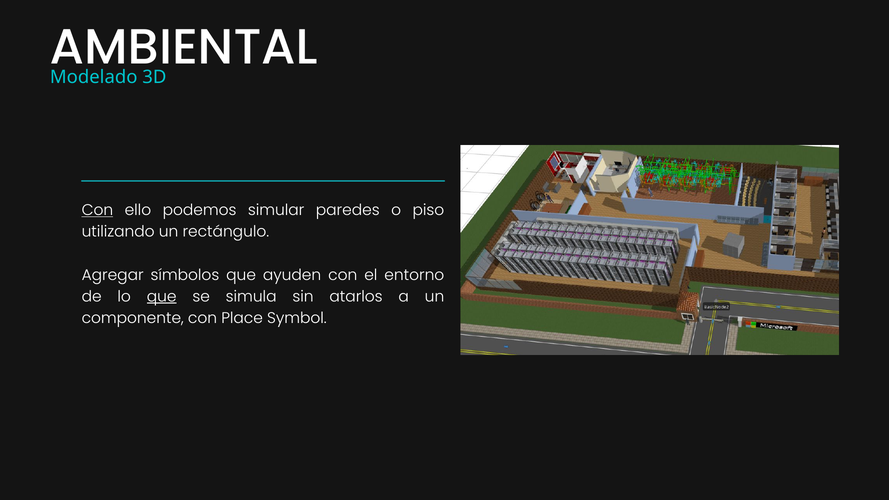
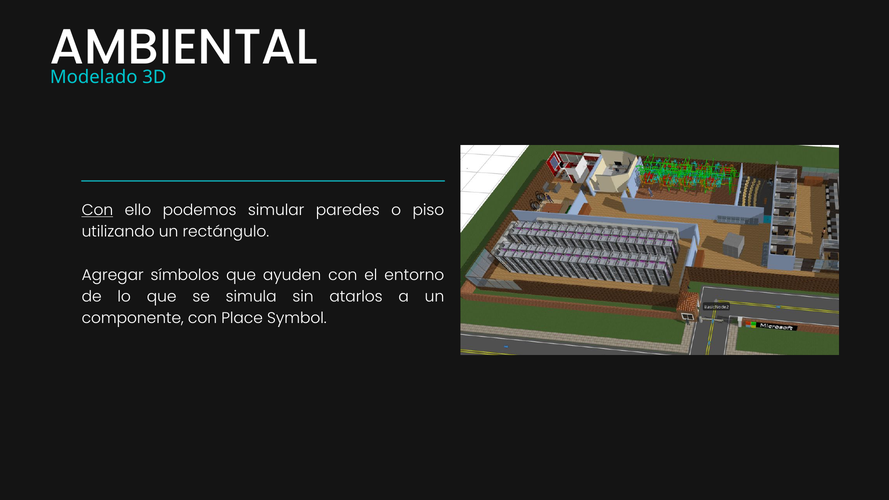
que underline: present -> none (162, 297)
